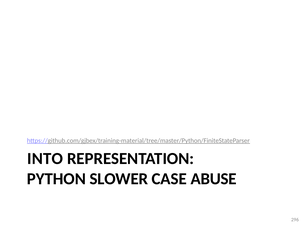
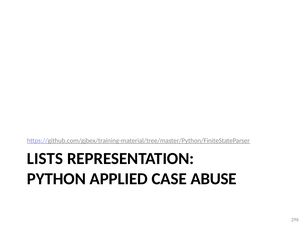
INTO: INTO -> LISTS (45, 159)
SLOWER: SLOWER -> APPLIED (119, 179)
